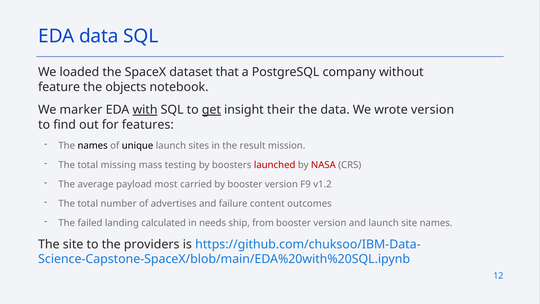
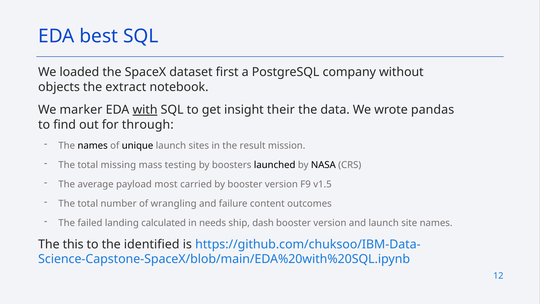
EDA data: data -> best (99, 36)
that: that -> first (227, 72)
feature: feature -> objects (59, 87)
objects: objects -> extract (126, 87)
get underline: present -> none (211, 110)
wrote version: version -> pandas (433, 110)
features: features -> through (148, 125)
launched colour: red -> black (275, 165)
NASA colour: red -> black (323, 165)
v1.2: v1.2 -> v1.5 (322, 184)
advertises: advertises -> wrangling (174, 204)
from: from -> dash (263, 223)
The site: site -> this (73, 244)
providers: providers -> identified (152, 244)
